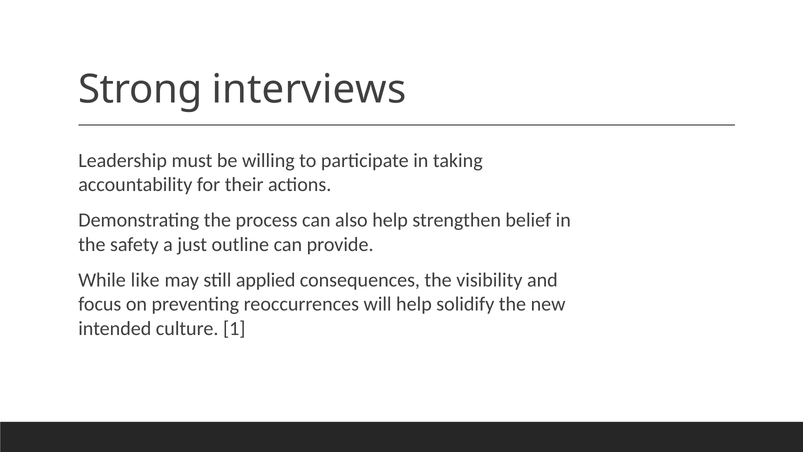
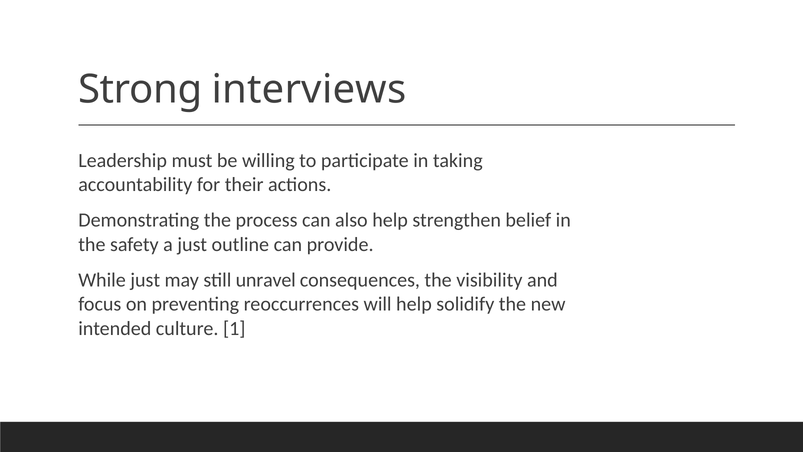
While like: like -> just (145, 280)
applied: applied -> unravel (266, 280)
